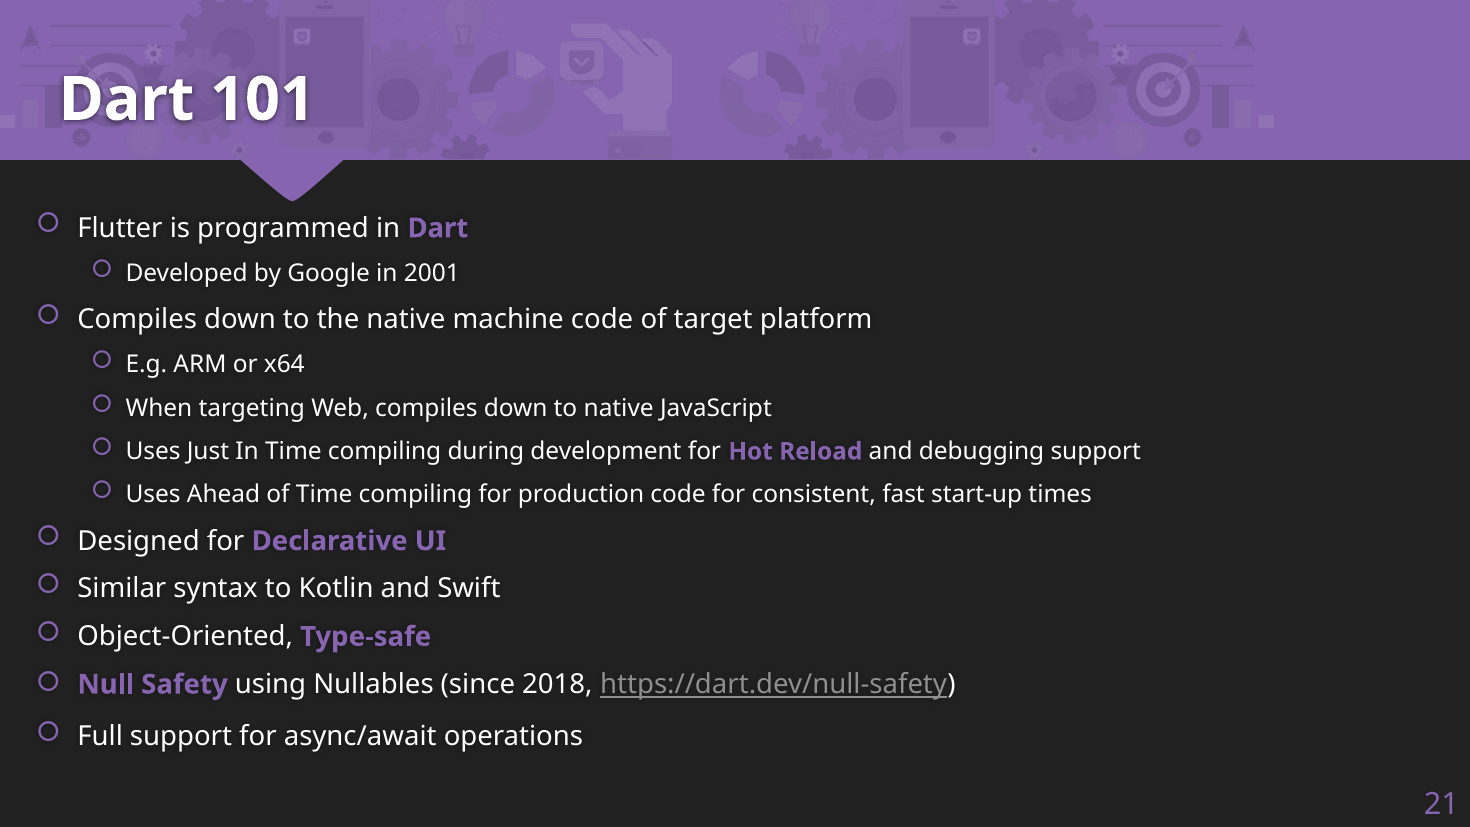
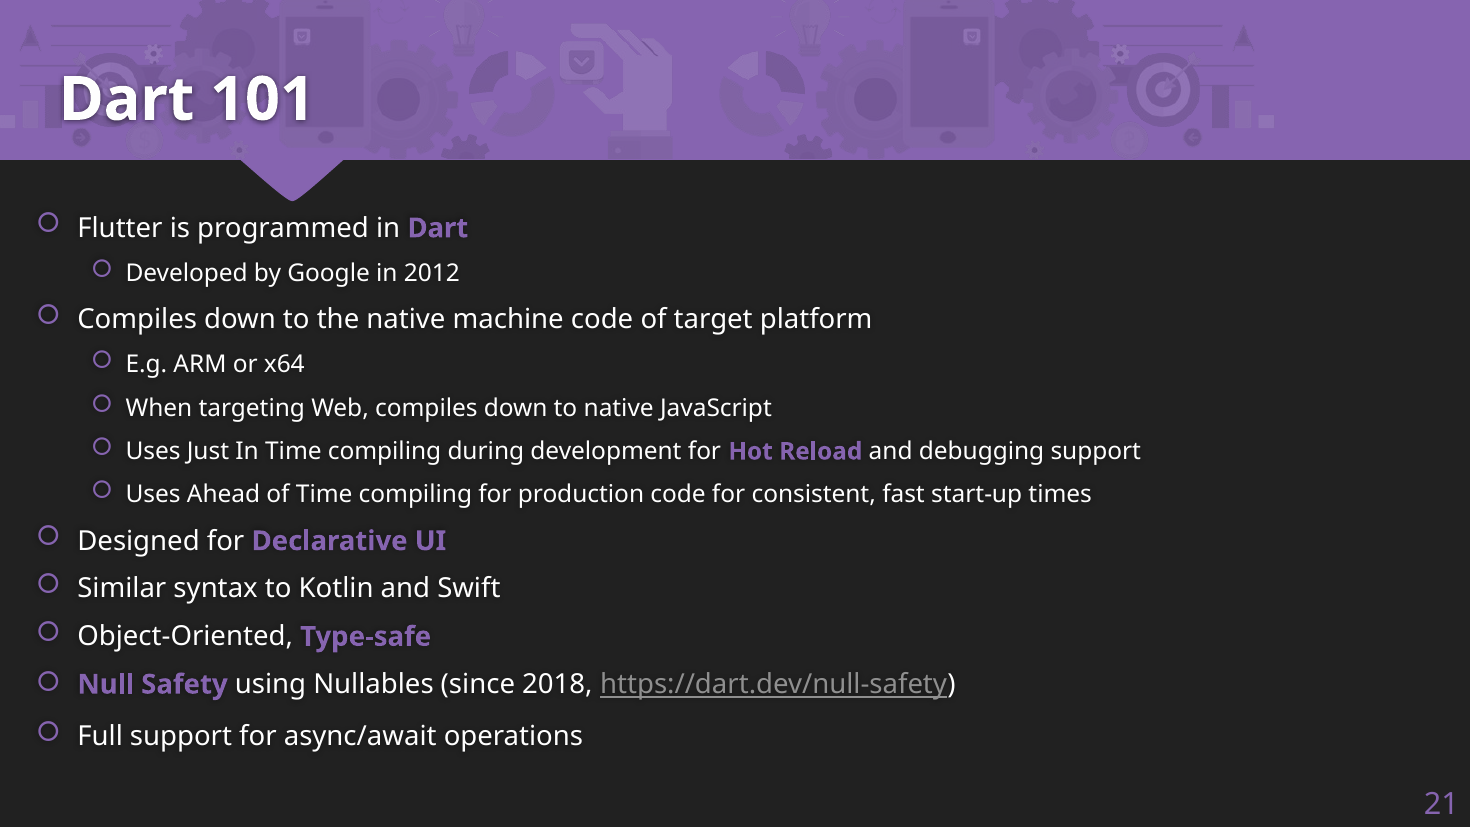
2001: 2001 -> 2012 (432, 273)
